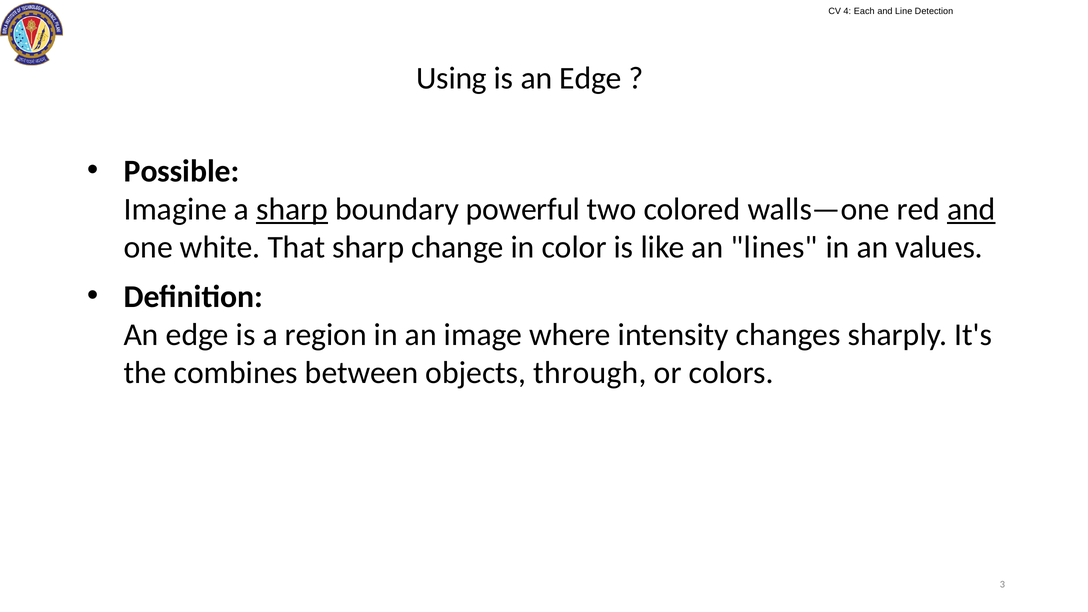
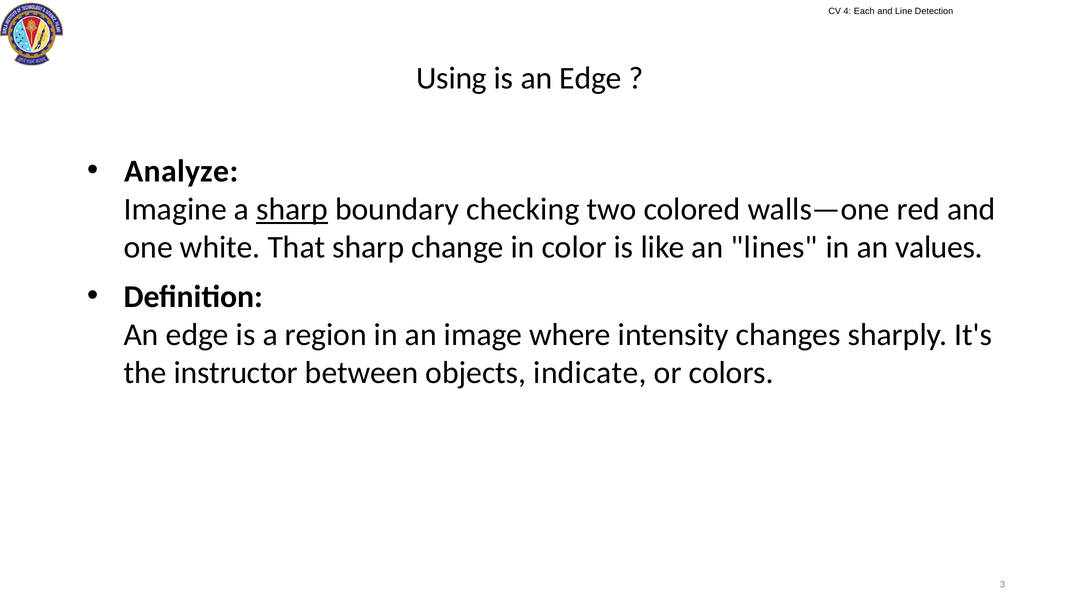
Possible: Possible -> Analyze (181, 171)
powerful: powerful -> checking (523, 209)
and underline: present -> none (971, 209)
combines: combines -> instructor (236, 373)
through: through -> indicate (590, 373)
